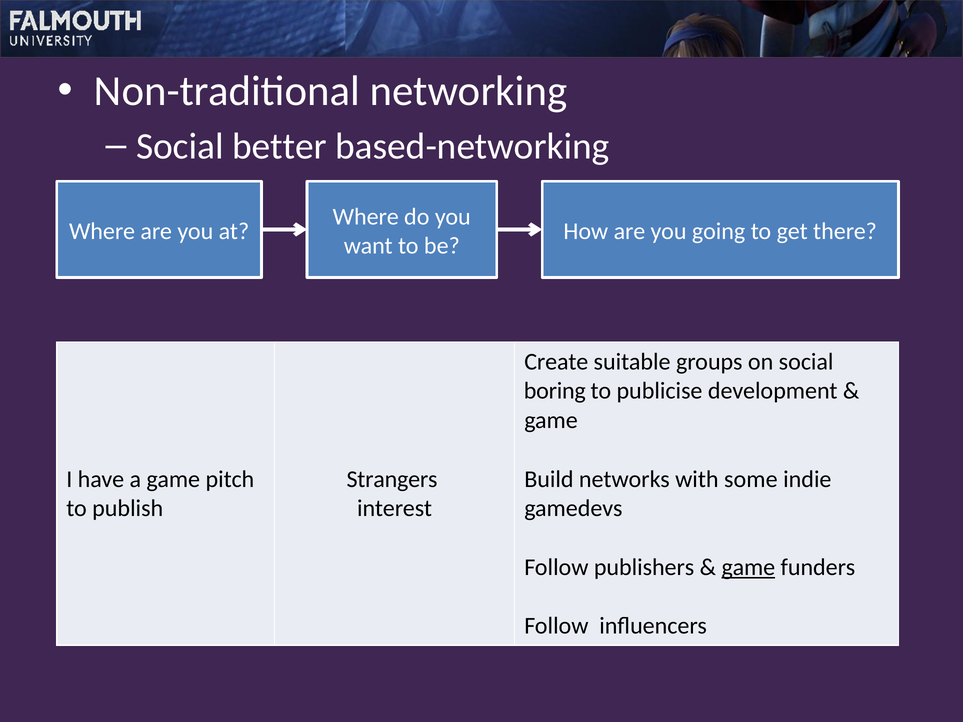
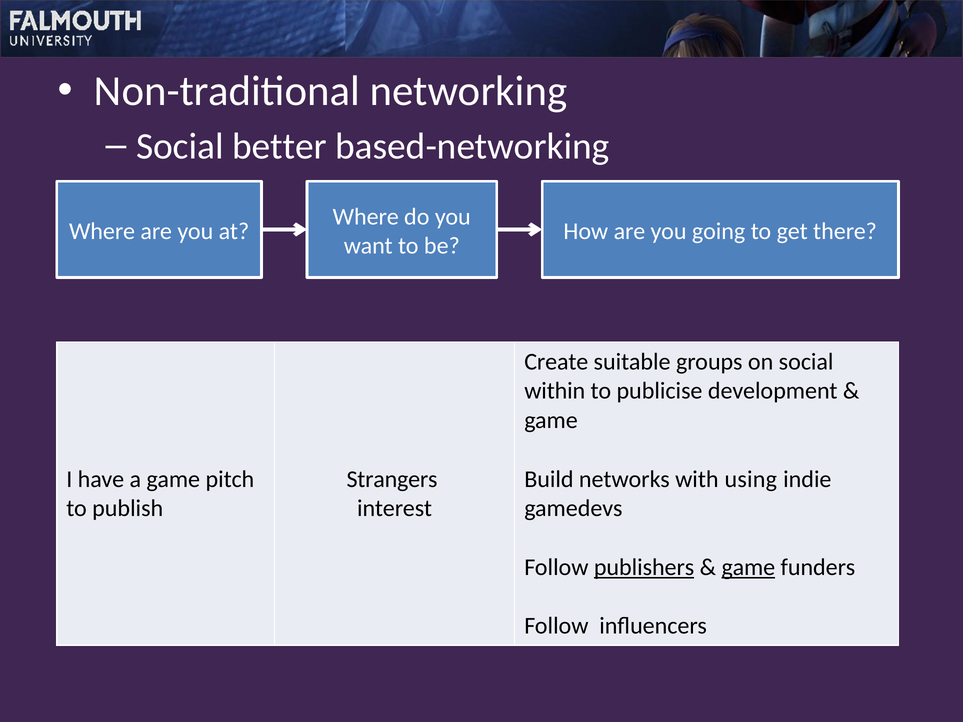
boring: boring -> within (555, 391)
some: some -> using (751, 479)
publishers underline: none -> present (644, 567)
